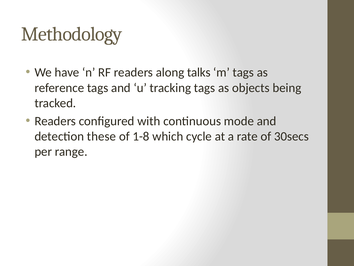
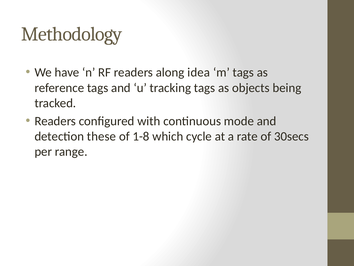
talks: talks -> idea (199, 72)
